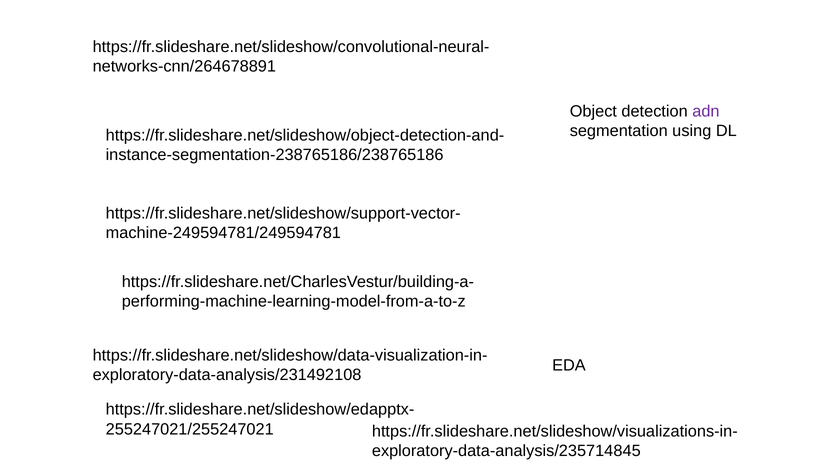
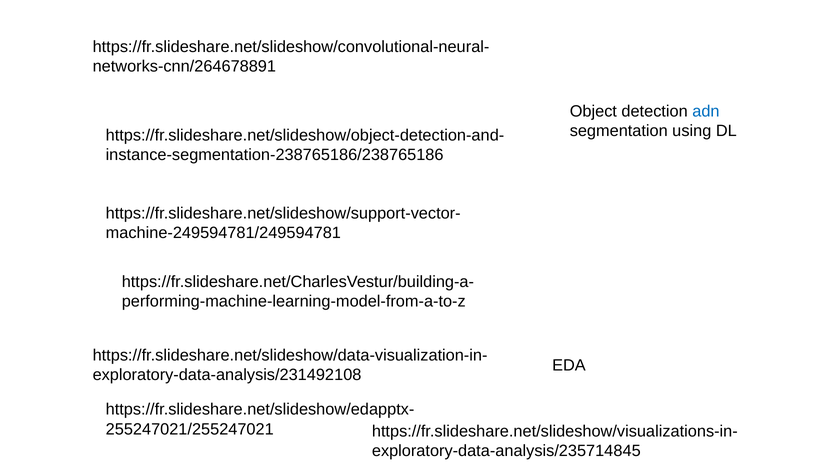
adn colour: purple -> blue (706, 111)
